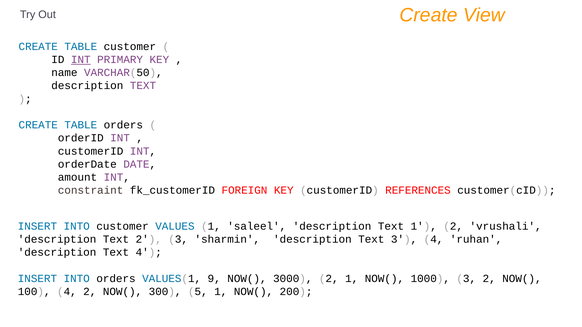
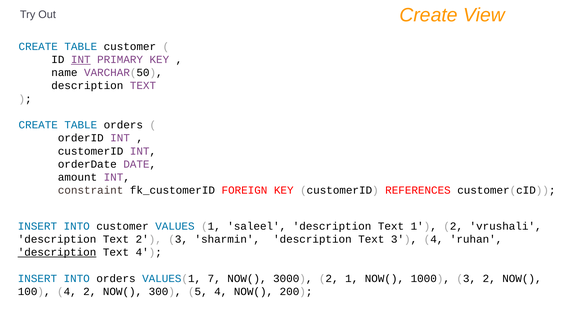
description underline: none -> present (57, 253)
9: 9 -> 7 (214, 279)
5 1: 1 -> 4 (221, 292)
